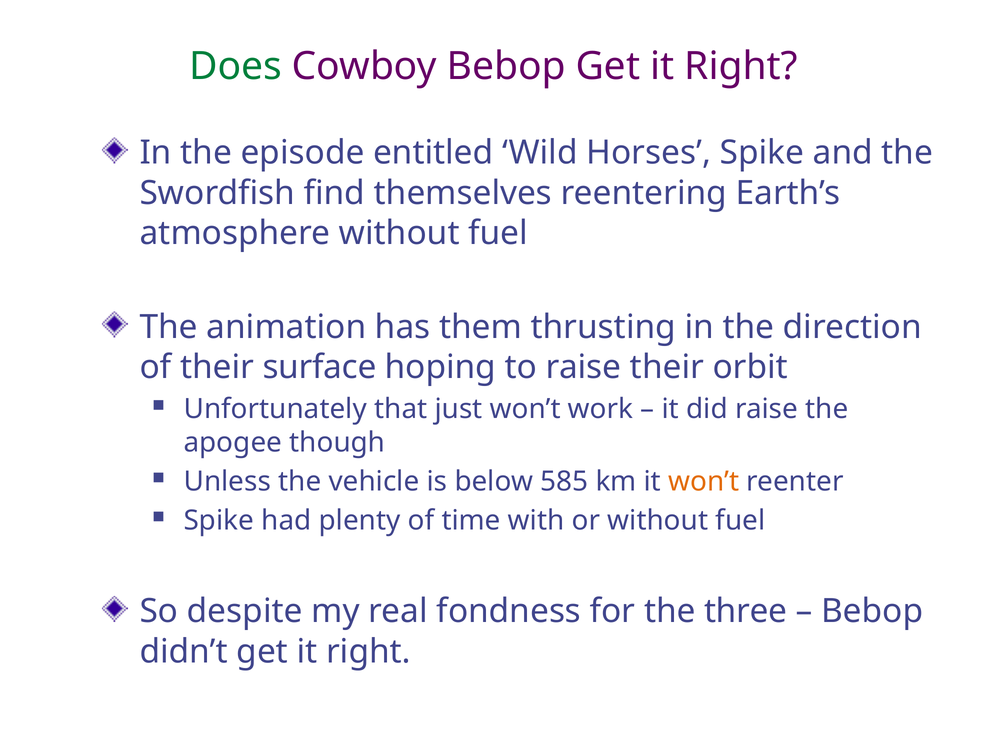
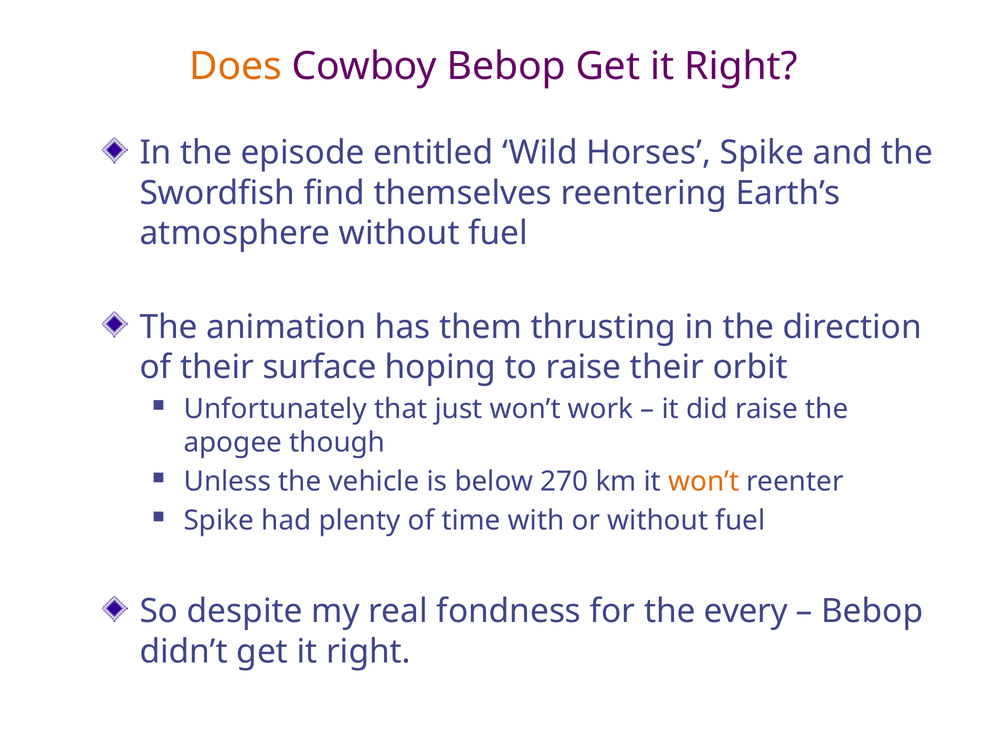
Does colour: green -> orange (236, 66)
585: 585 -> 270 (564, 482)
three: three -> every (746, 611)
